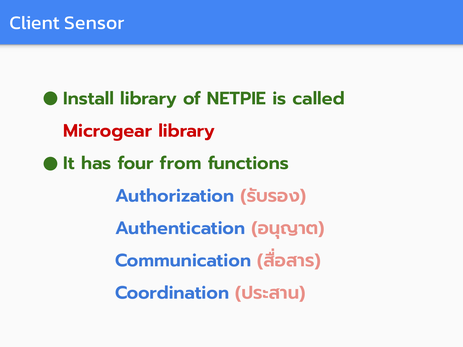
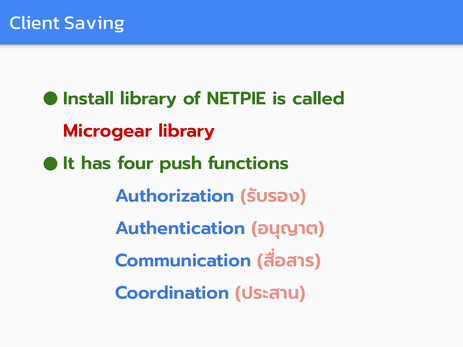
Sensor: Sensor -> Saving (94, 23)
from: from -> push (181, 163)
